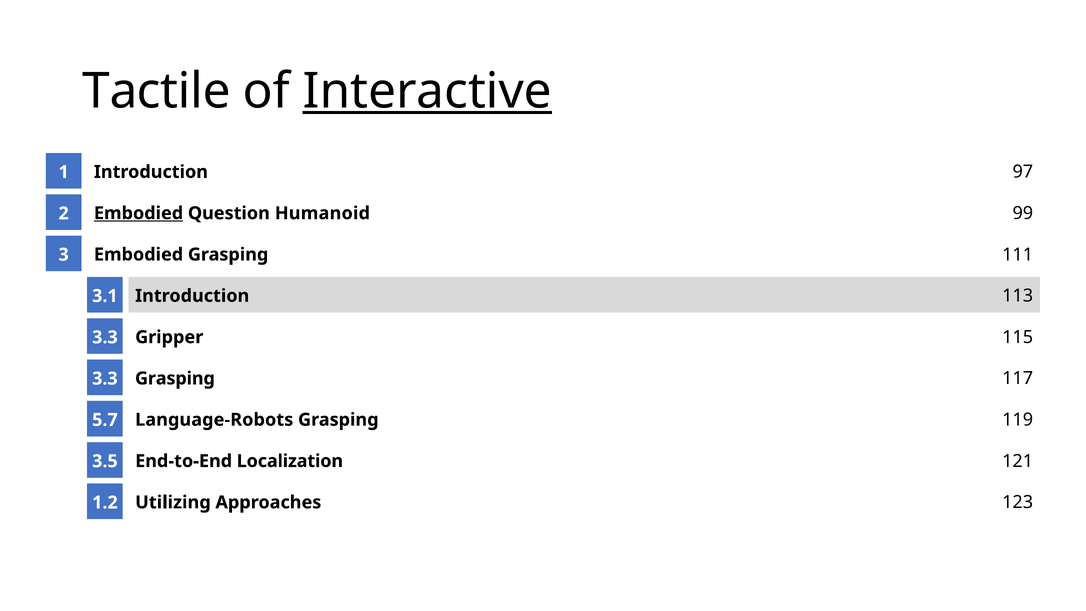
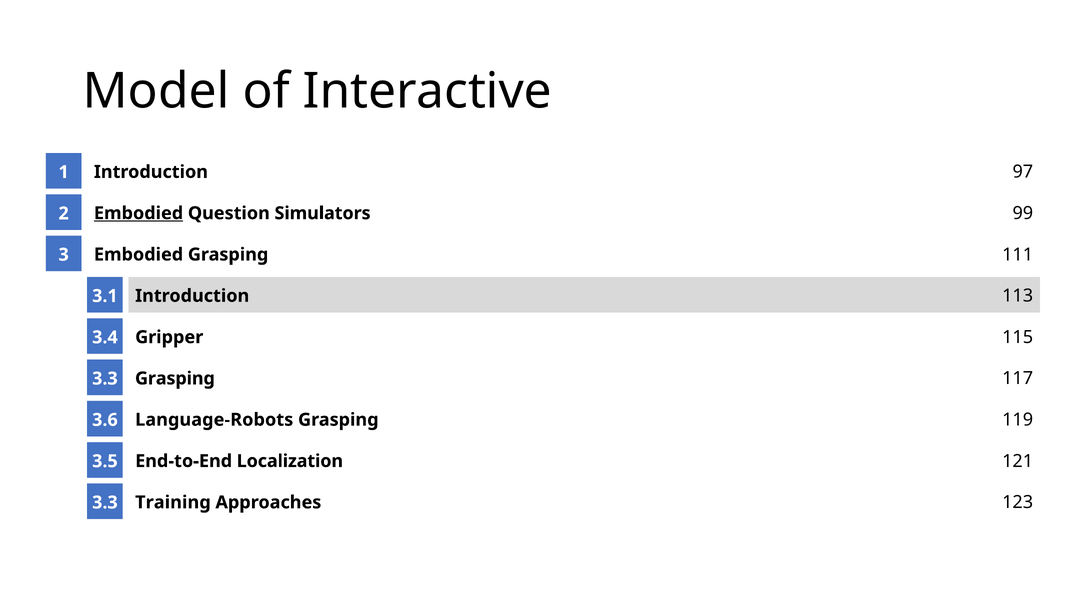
Tactile: Tactile -> Model (156, 91)
Interactive underline: present -> none (427, 91)
Humanoid: Humanoid -> Simulators (323, 213)
3.3: 3.3 -> 3.4 (105, 337)
5.7: 5.7 -> 3.6 (105, 420)
Utilizing: Utilizing -> Training (173, 502)
1.2: 1.2 -> 3.3 (105, 502)
